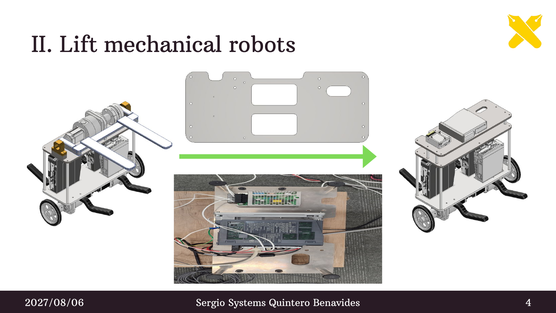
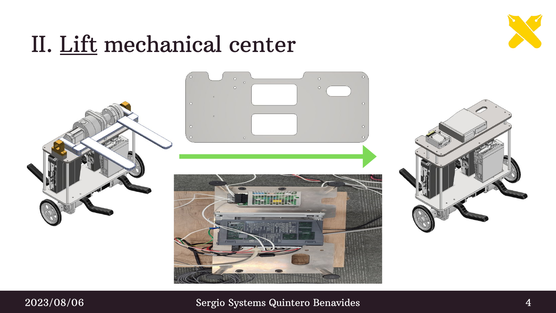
Lift underline: none -> present (79, 45)
robots: robots -> center (262, 45)
2027/08/06: 2027/08/06 -> 2023/08/06 (54, 303)
